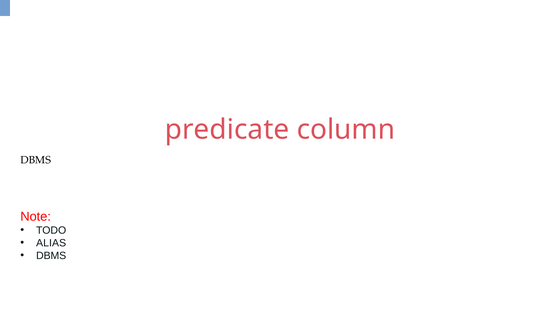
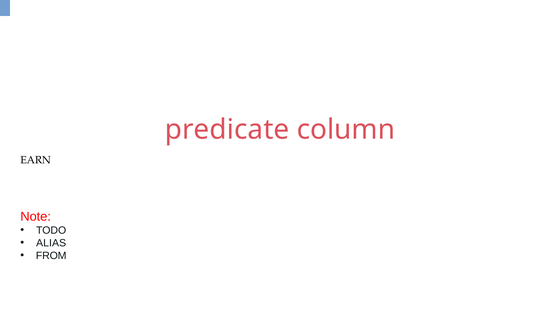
DBMS: DBMS -> EARN (36, 160)
DBMS: DBMS -> FROM (51, 256)
